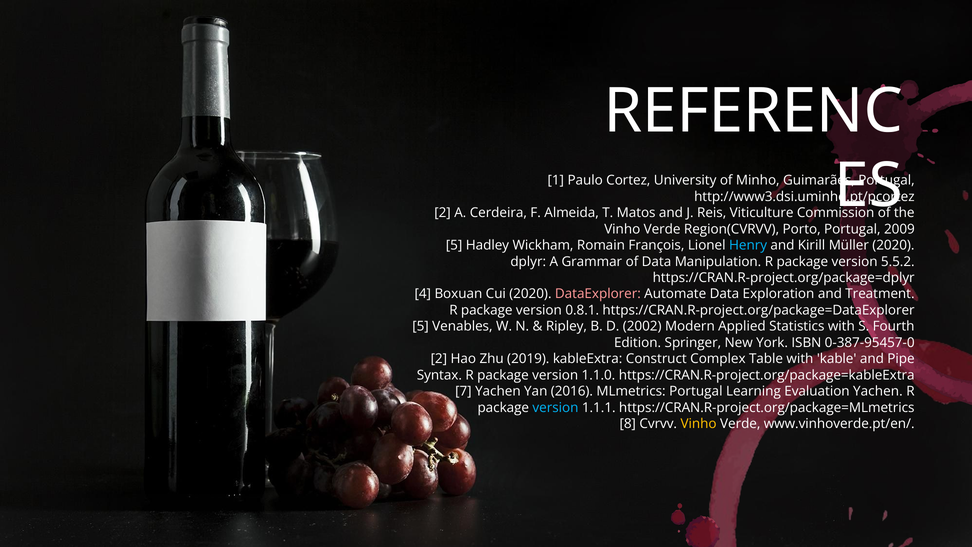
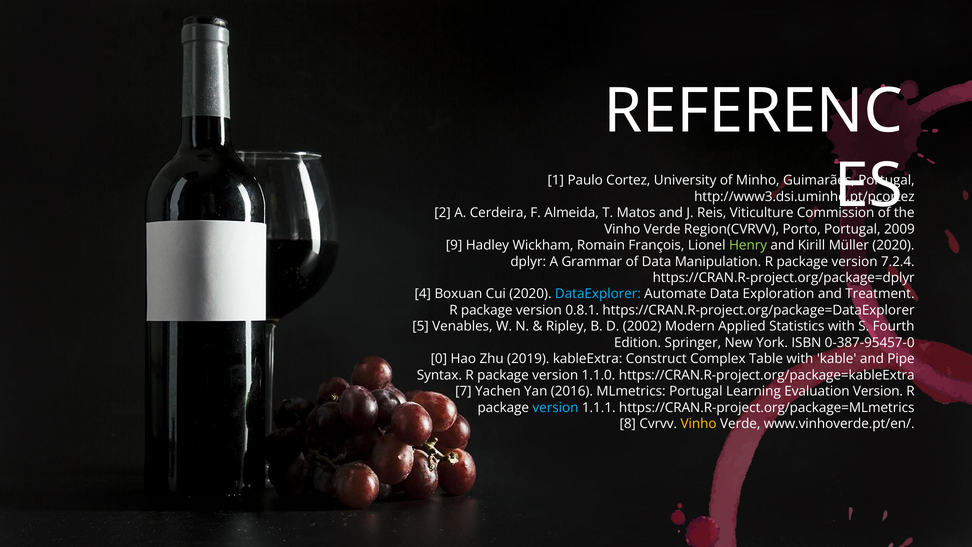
5: 5 -> 9 (454, 245)
Henry colour: light blue -> light green (748, 245)
5.5.2: 5.5.2 -> 7.2.4 (898, 261)
DataExplorer colour: pink -> light blue (598, 294)
2: 2 -> 0 (439, 359)
Evaluation Yachen: Yachen -> Version (878, 391)
